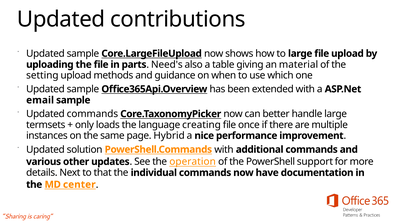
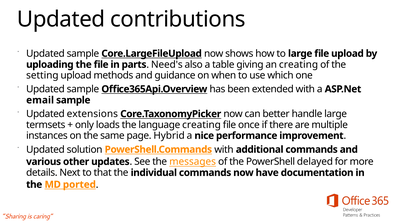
an material: material -> creating (299, 65)
Updated commands: commands -> extensions (92, 114)
operation: operation -> messages (193, 162)
support: support -> delayed (315, 162)
center: center -> ported (79, 185)
